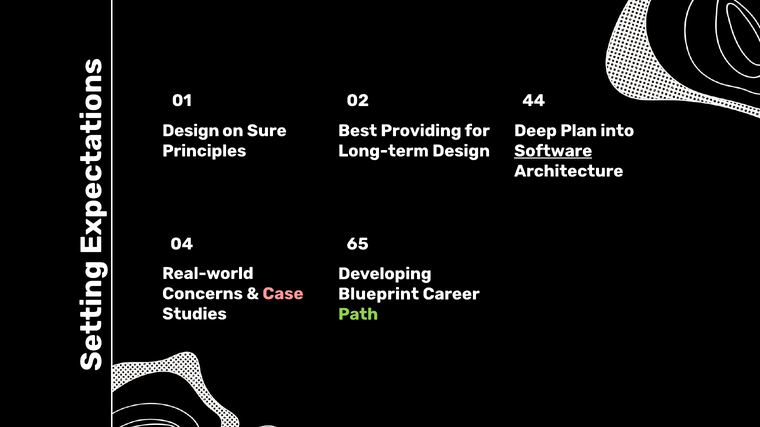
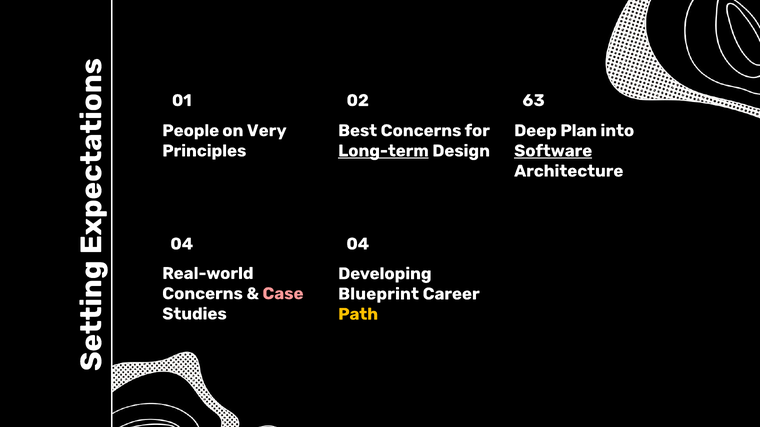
44: 44 -> 63 (534, 101)
Design: Design -> People (191, 131)
Sure: Sure -> Very (267, 131)
Best Providing: Providing -> Concerns (421, 131)
Long-term underline: none -> present (383, 151)
04 65: 65 -> 04 (358, 244)
Path colour: light green -> yellow (358, 314)
